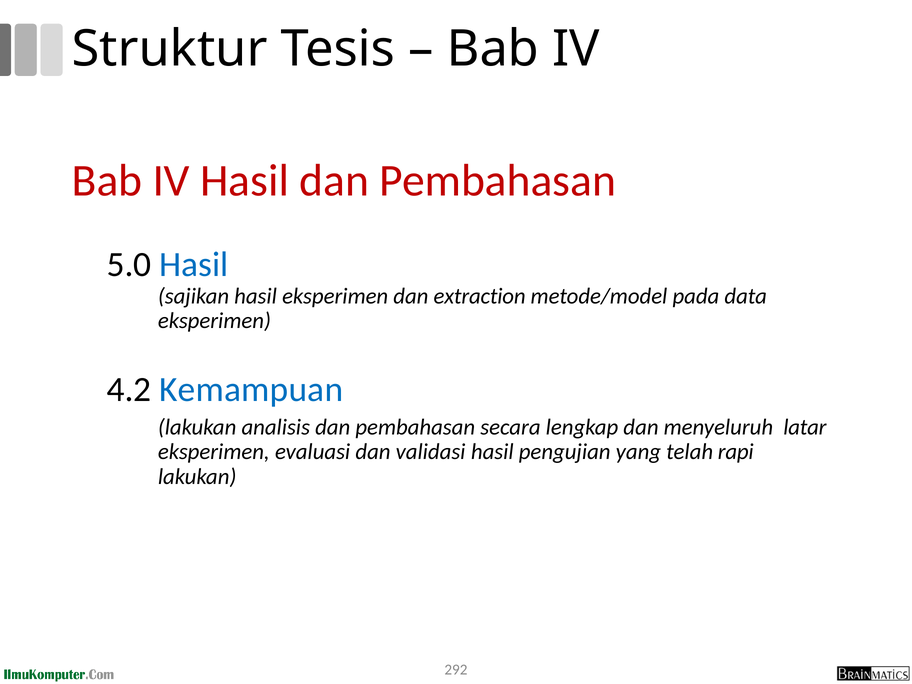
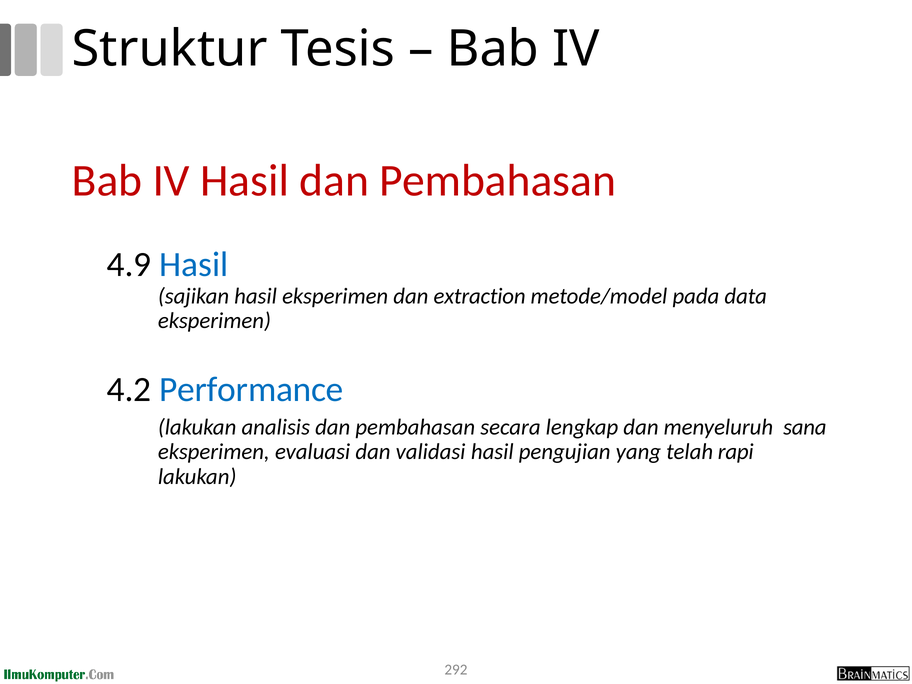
5.0: 5.0 -> 4.9 (129, 265)
Kemampuan: Kemampuan -> Performance (251, 389)
latar: latar -> sana (805, 427)
